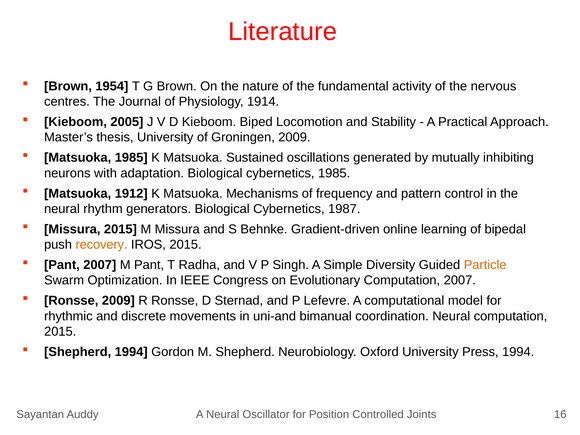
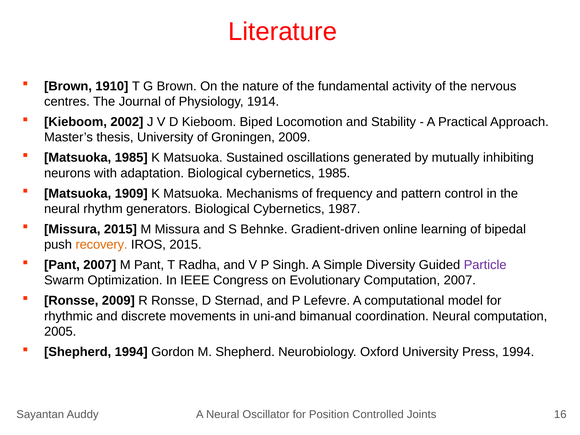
1954: 1954 -> 1910 (112, 86)
2005: 2005 -> 2002 (127, 122)
1912: 1912 -> 1909 (131, 193)
Particle colour: orange -> purple (485, 265)
2015: 2015 -> 2005 (60, 332)
